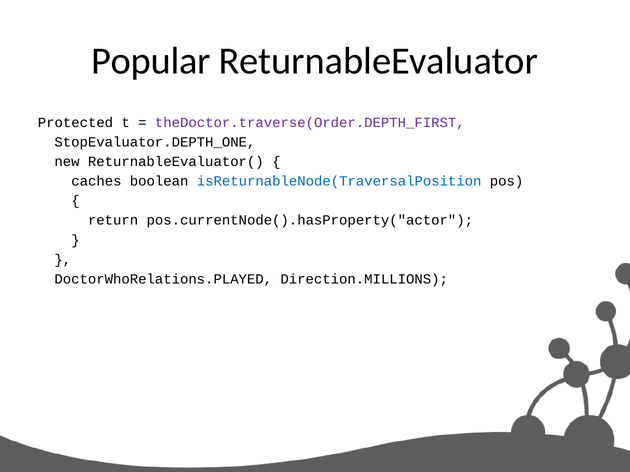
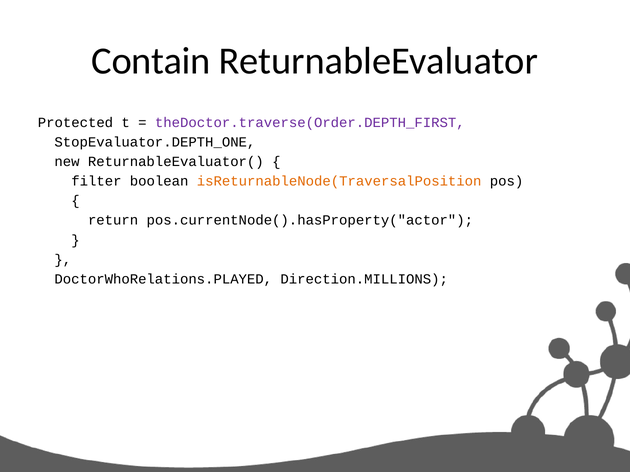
Popular: Popular -> Contain (151, 61)
caches: caches -> filter (96, 181)
isReturnableNode(TraversalPosition colour: blue -> orange (339, 181)
